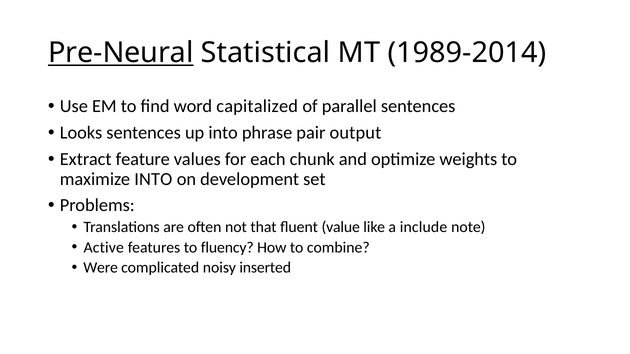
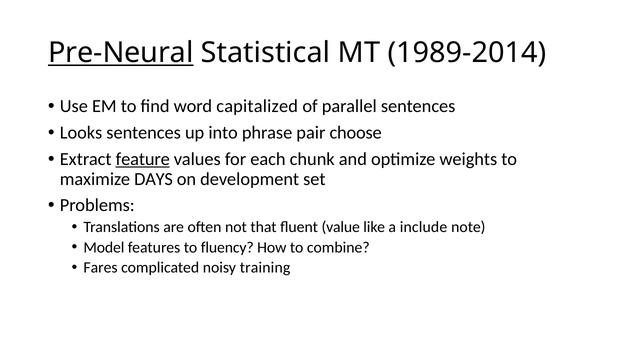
output: output -> choose (356, 133)
feature underline: none -> present (143, 159)
maximize INTO: INTO -> DAYS (154, 179)
Active: Active -> Model (104, 248)
Were: Were -> Fares (101, 268)
inserted: inserted -> training (265, 268)
